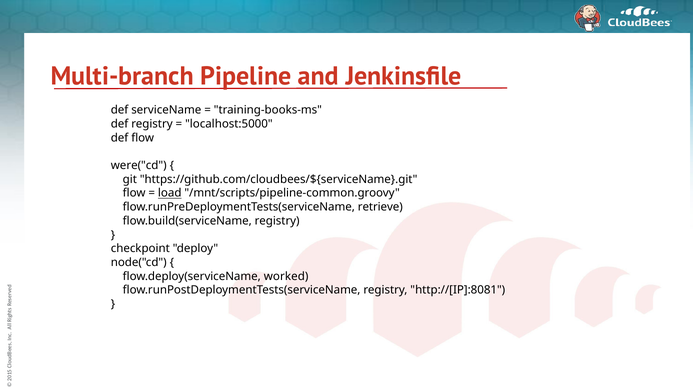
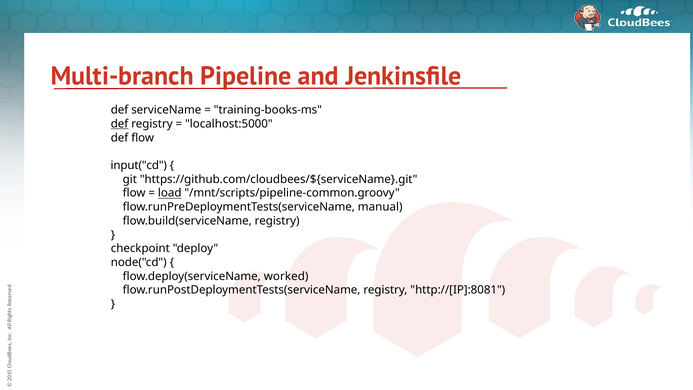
def underline: none -> present (120, 124)
were("cd: were("cd -> input("cd (139, 165)
retrieve: retrieve -> manual (380, 207)
